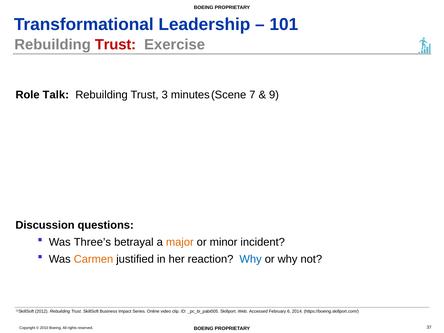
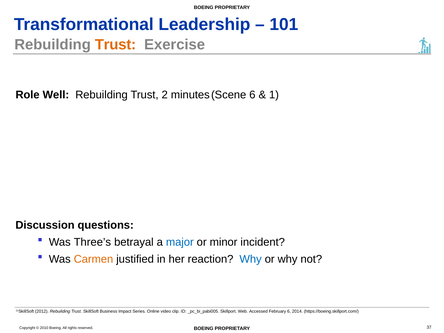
Trust colour: red -> orange (115, 45)
Talk: Talk -> Well (56, 95)
3: 3 -> 2 (165, 95)
Scene 7: 7 -> 6 (252, 95)
9: 9 -> 1 (274, 95)
major colour: orange -> blue (180, 242)
